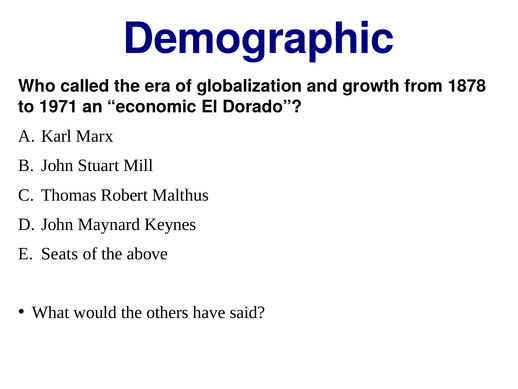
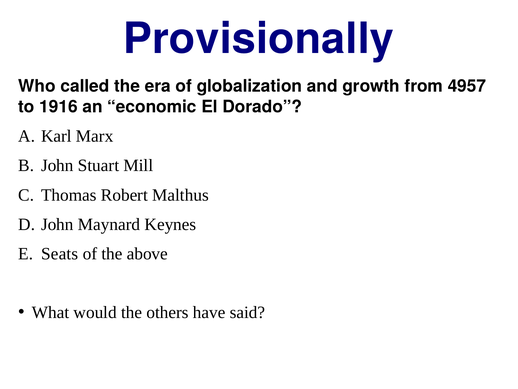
Demographic: Demographic -> Provisionally (258, 39)
1878: 1878 -> 4957 (467, 86)
1971: 1971 -> 1916 (58, 107)
